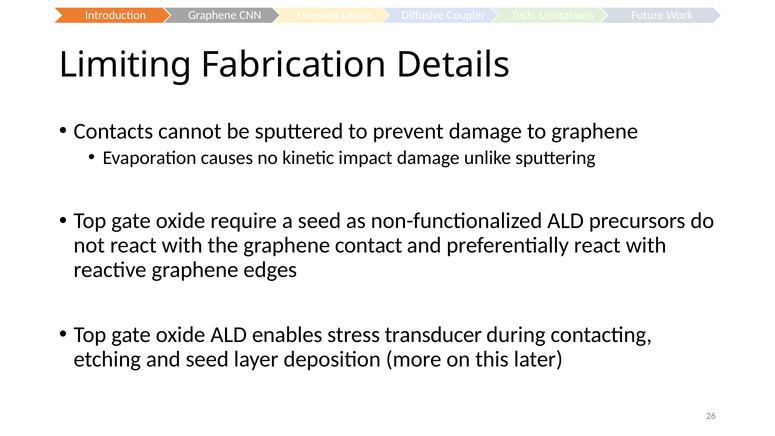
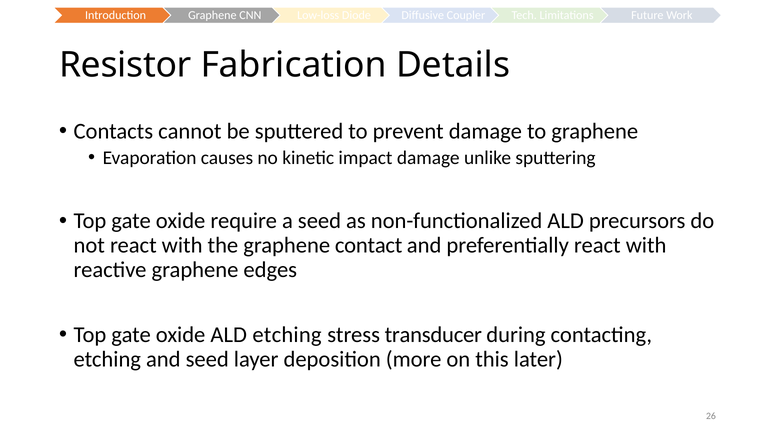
Limiting: Limiting -> Resistor (125, 65)
ALD enables: enables -> etching (287, 335)
